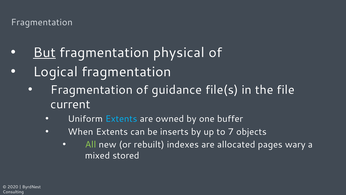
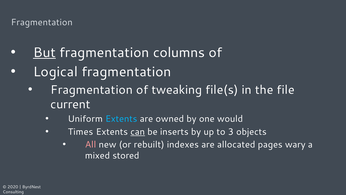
physical: physical -> columns (179, 52)
guidance: guidance -> tweaking (177, 90)
buffer: buffer -> would (230, 119)
When: When -> Times (80, 131)
can underline: none -> present (138, 131)
7: 7 -> 3 (231, 131)
All colour: light green -> pink (91, 144)
